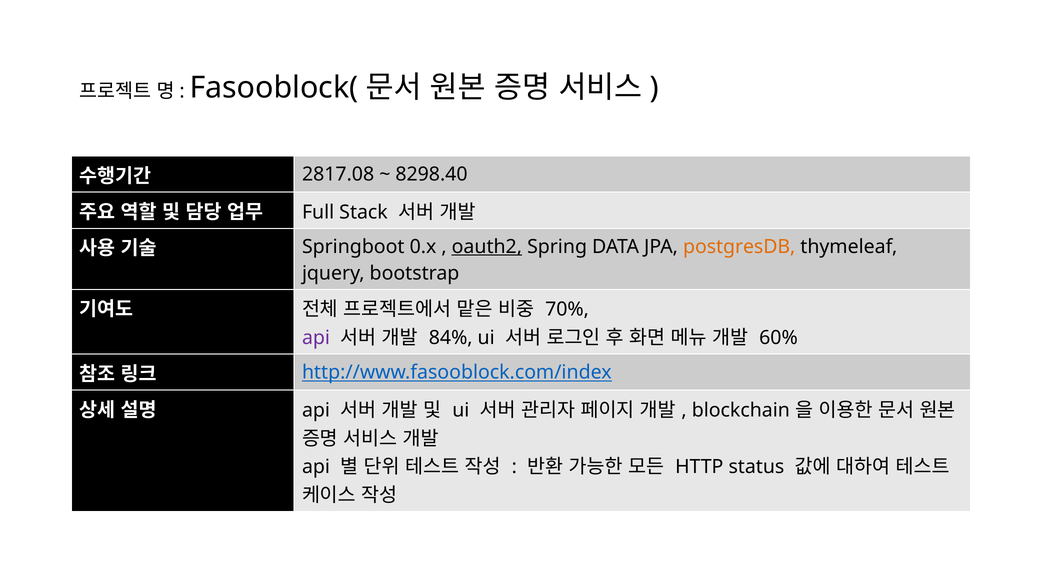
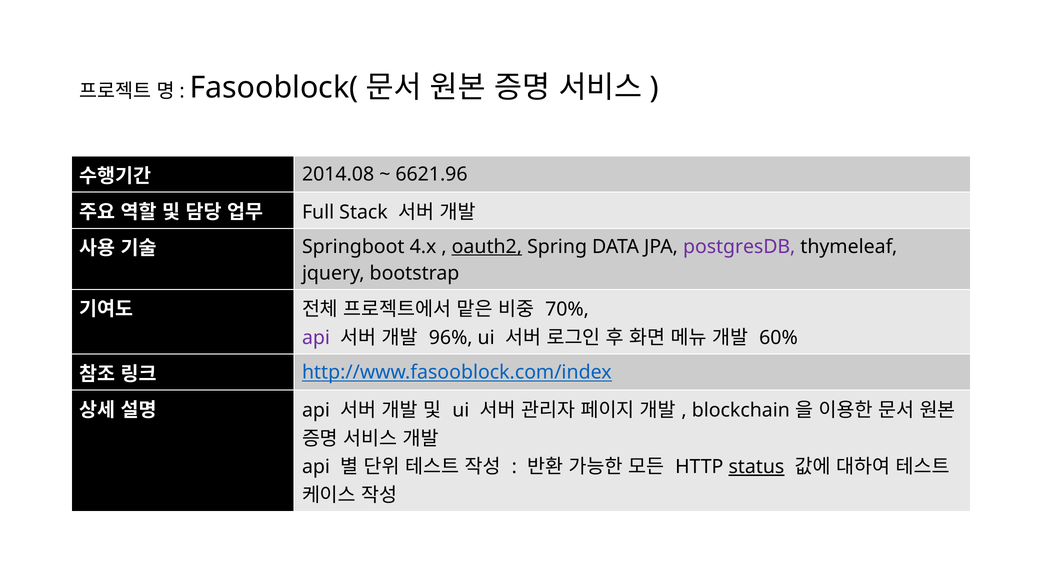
2817.08: 2817.08 -> 2014.08 (338, 174)
8298.40: 8298.40 -> 6621.96 (431, 174)
0.x: 0.x -> 4.x (423, 247)
postgresDB colour: orange -> purple (739, 247)
84%: 84% -> 96% (451, 338)
status underline: none -> present (756, 467)
